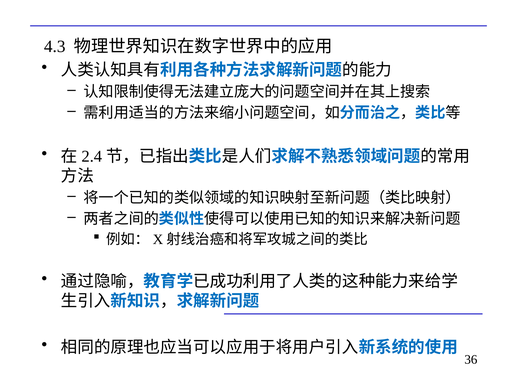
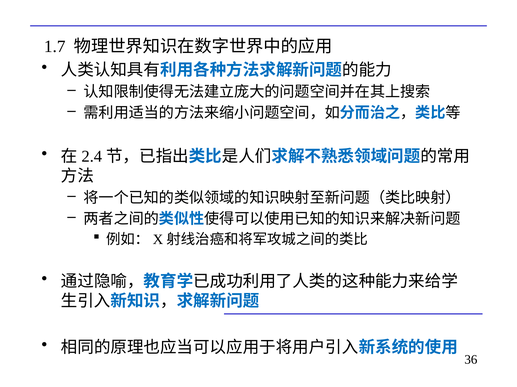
4.3: 4.3 -> 1.7 (55, 46)
